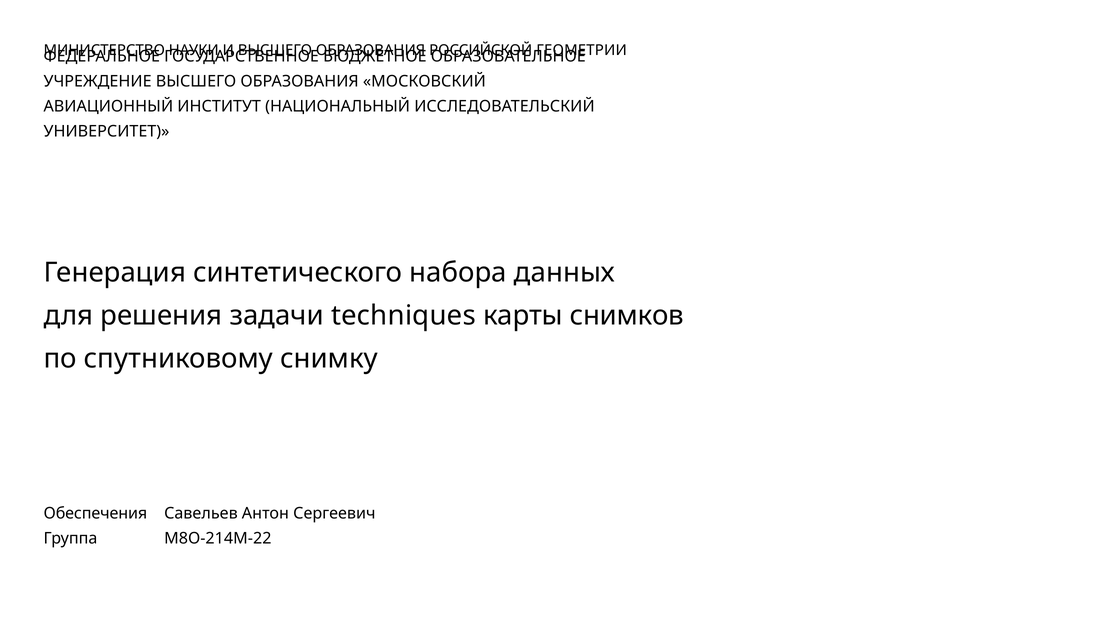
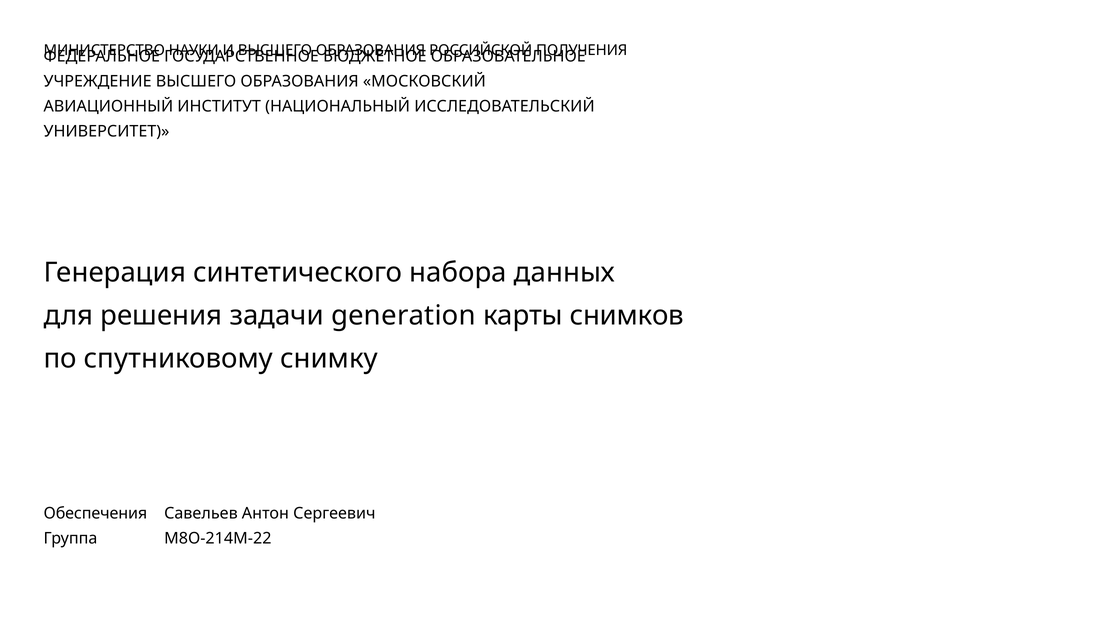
ГЕОМЕТРИИ: ГЕОМЕТРИИ -> ПОЛУЧЕНИЯ (582, 50)
techniques: techniques -> generation (403, 315)
